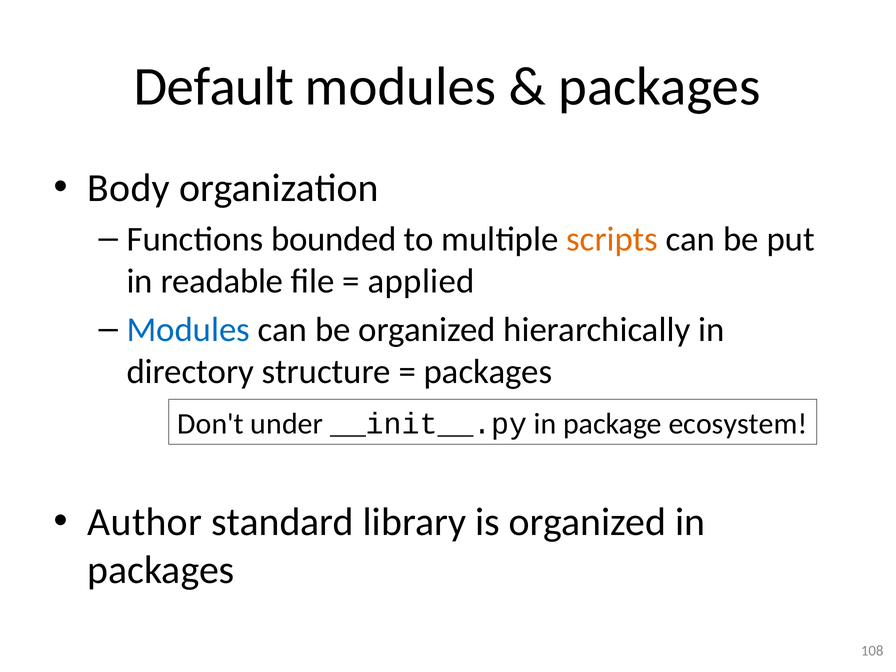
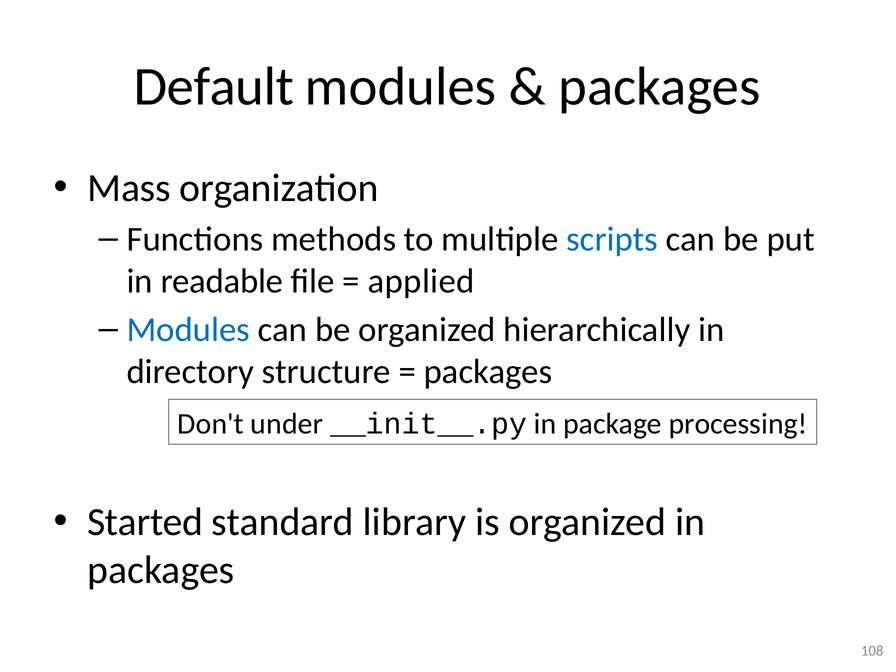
Body: Body -> Mass (129, 188)
bounded: bounded -> methods (334, 239)
scripts colour: orange -> blue (612, 239)
ecosystem: ecosystem -> processing (738, 424)
Author: Author -> Started (145, 522)
